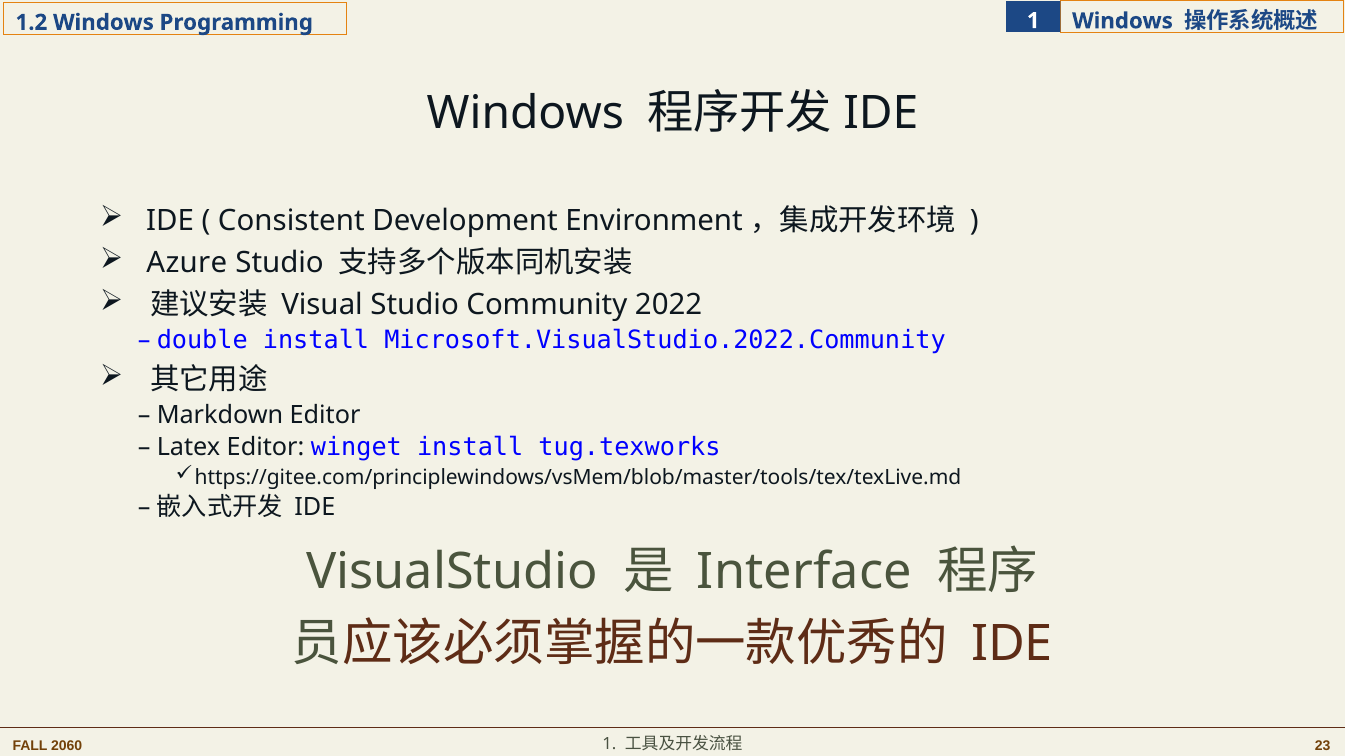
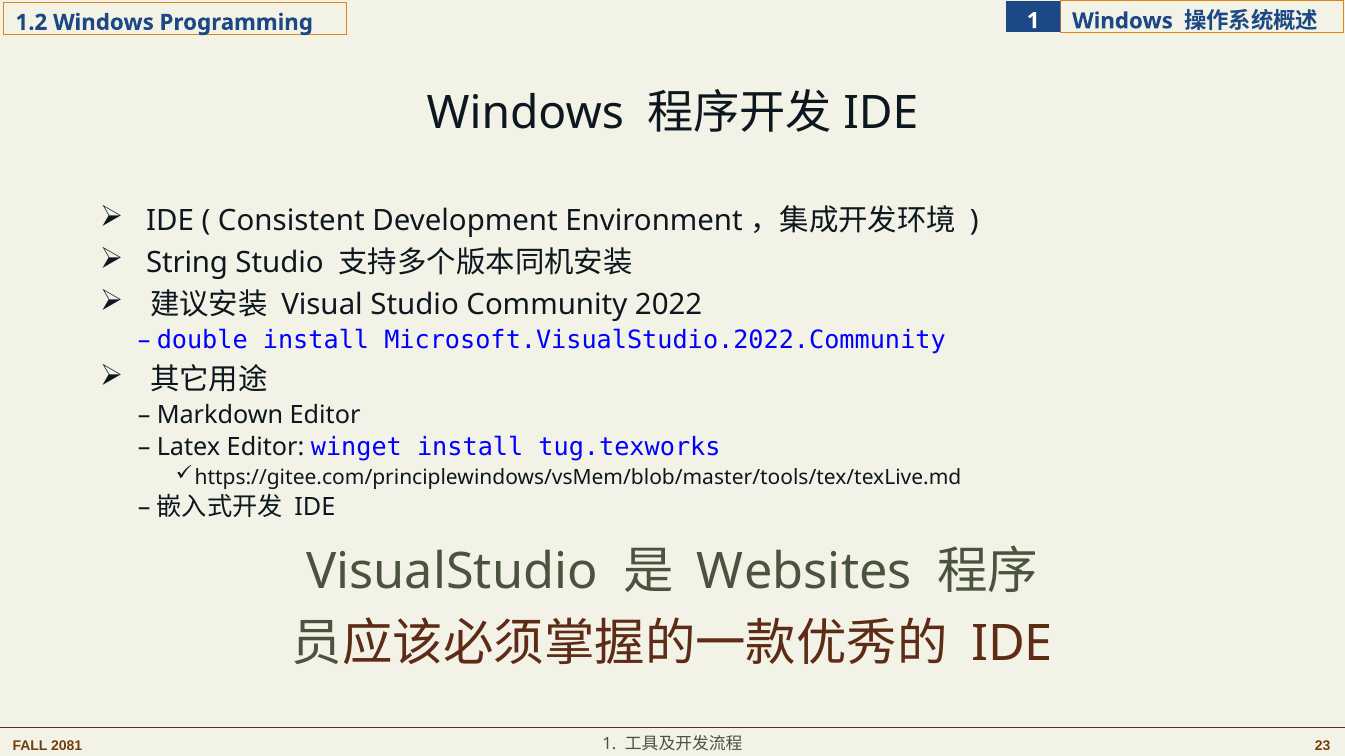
Azure: Azure -> String (187, 263)
Interface: Interface -> Websites (805, 572)
2060: 2060 -> 2081 (67, 746)
